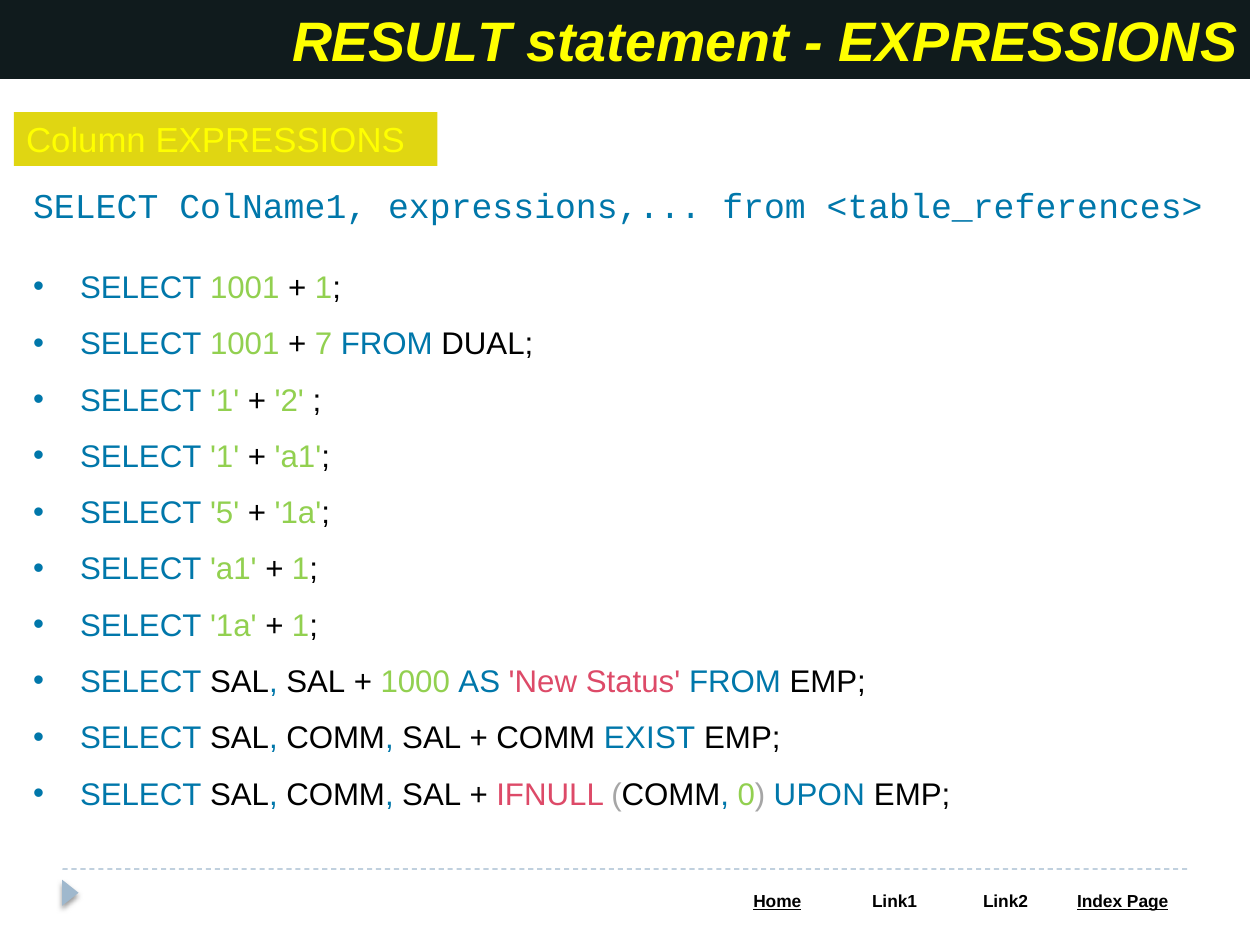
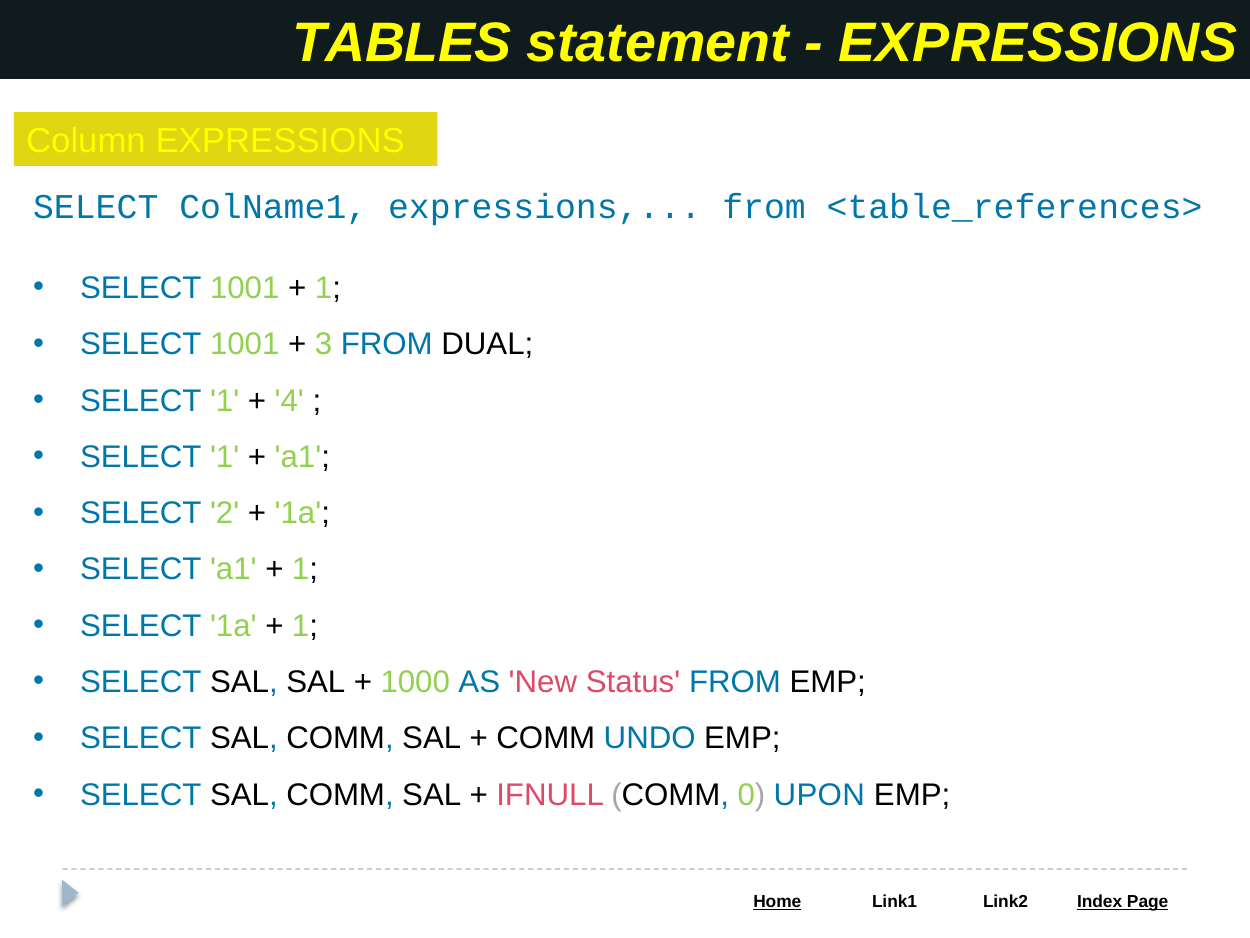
RESULT: RESULT -> TABLES (402, 43)
7: 7 -> 3 (324, 344)
2: 2 -> 4 (289, 401)
5: 5 -> 2 (225, 513)
EXIST: EXIST -> UNDO (650, 738)
